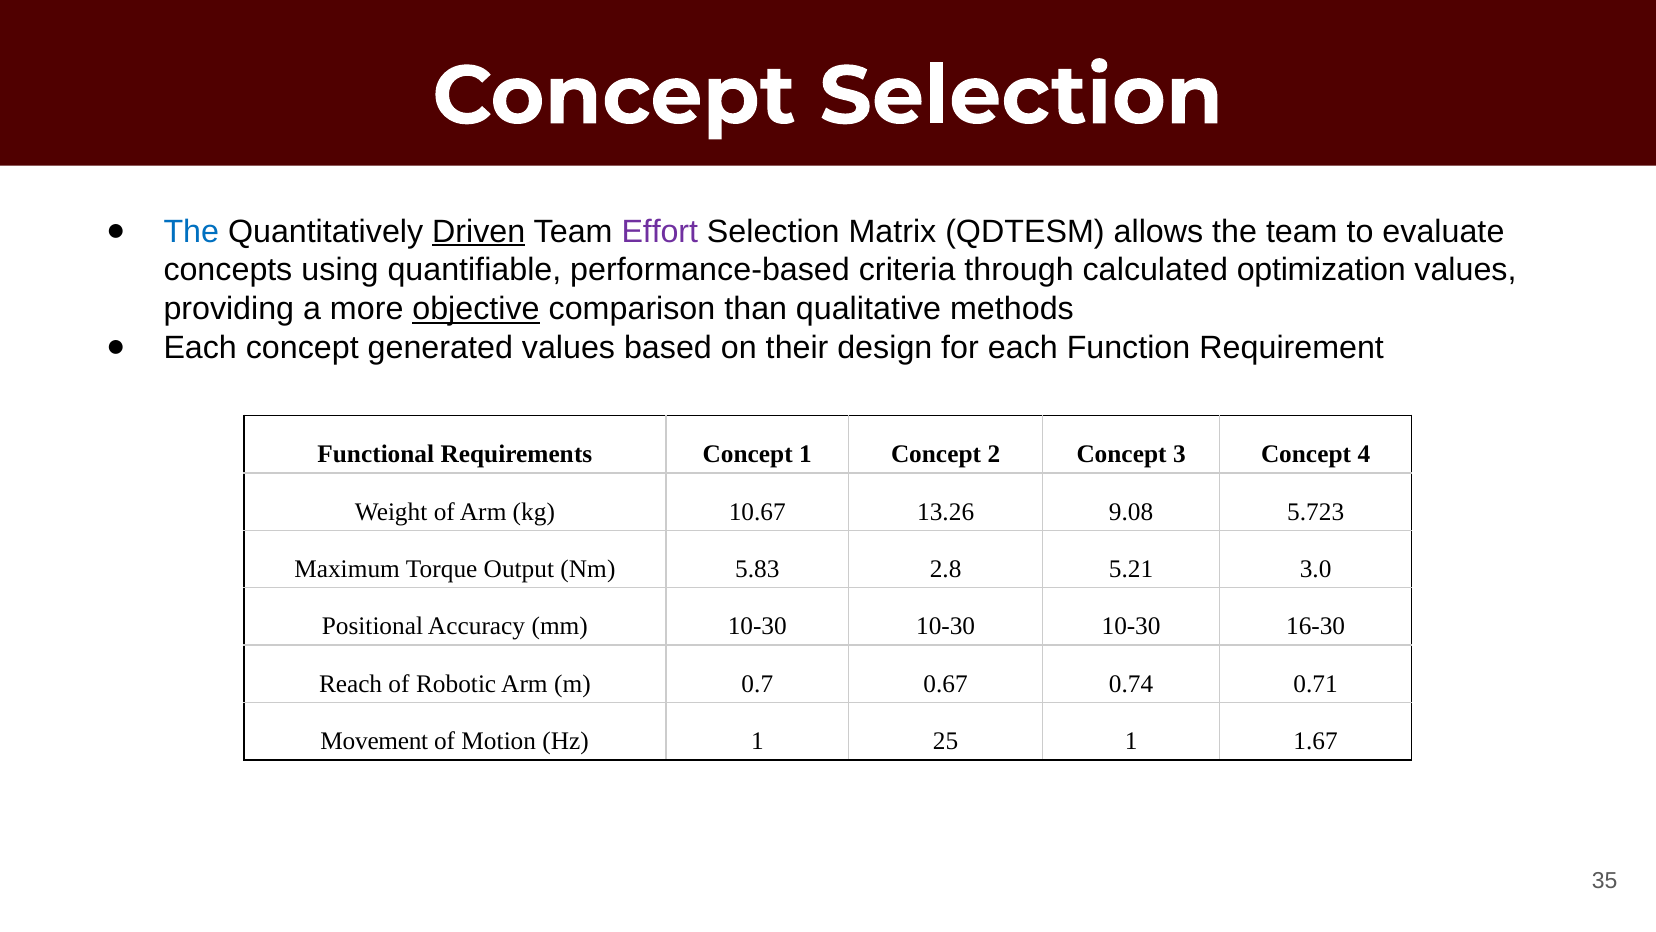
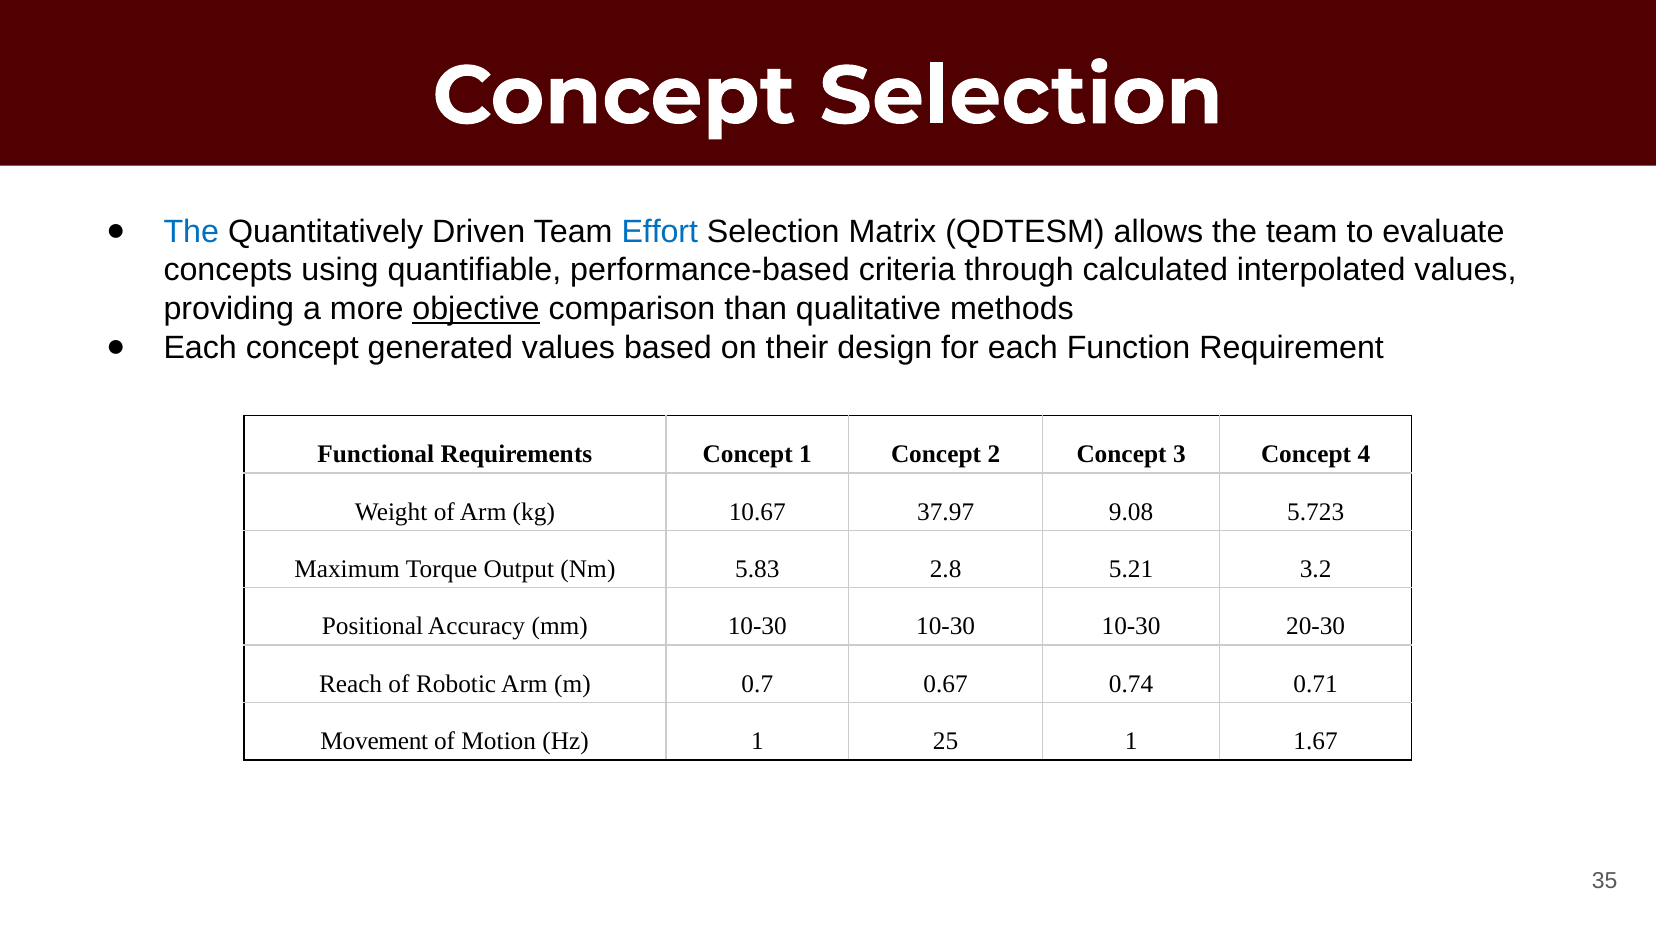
Driven underline: present -> none (479, 231)
Effort colour: purple -> blue (660, 231)
optimization: optimization -> interpolated (1321, 270)
13.26: 13.26 -> 37.97 (946, 512)
3.0: 3.0 -> 3.2 (1316, 569)
16-30: 16-30 -> 20-30 (1316, 626)
